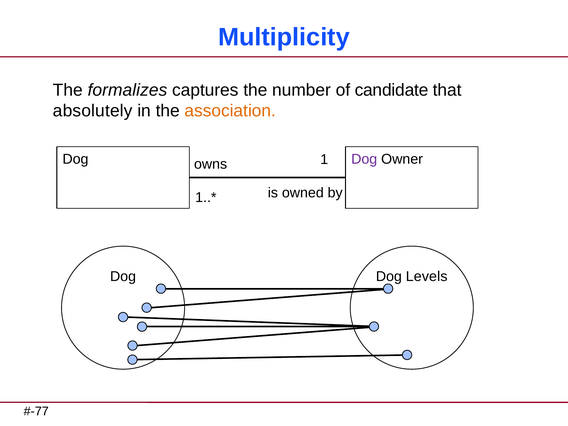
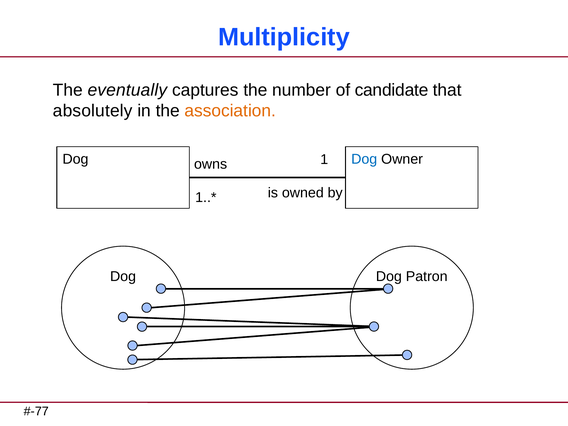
formalizes: formalizes -> eventually (127, 90)
Dog colour: purple -> blue (364, 159)
Levels: Levels -> Patron (427, 276)
